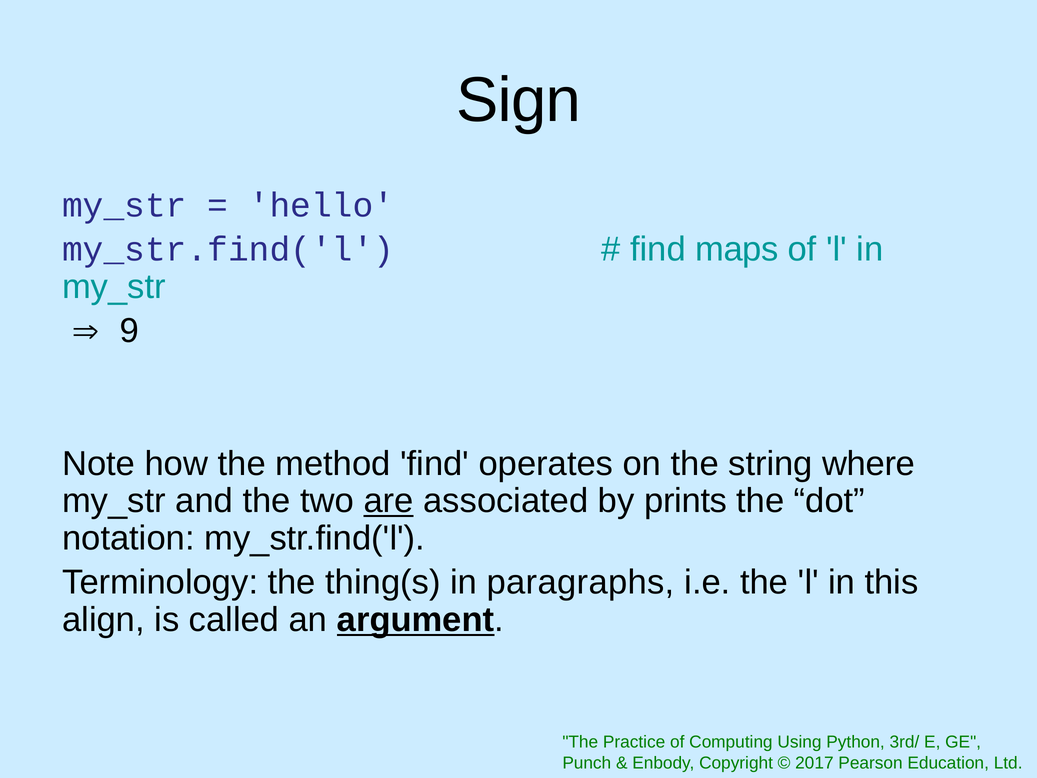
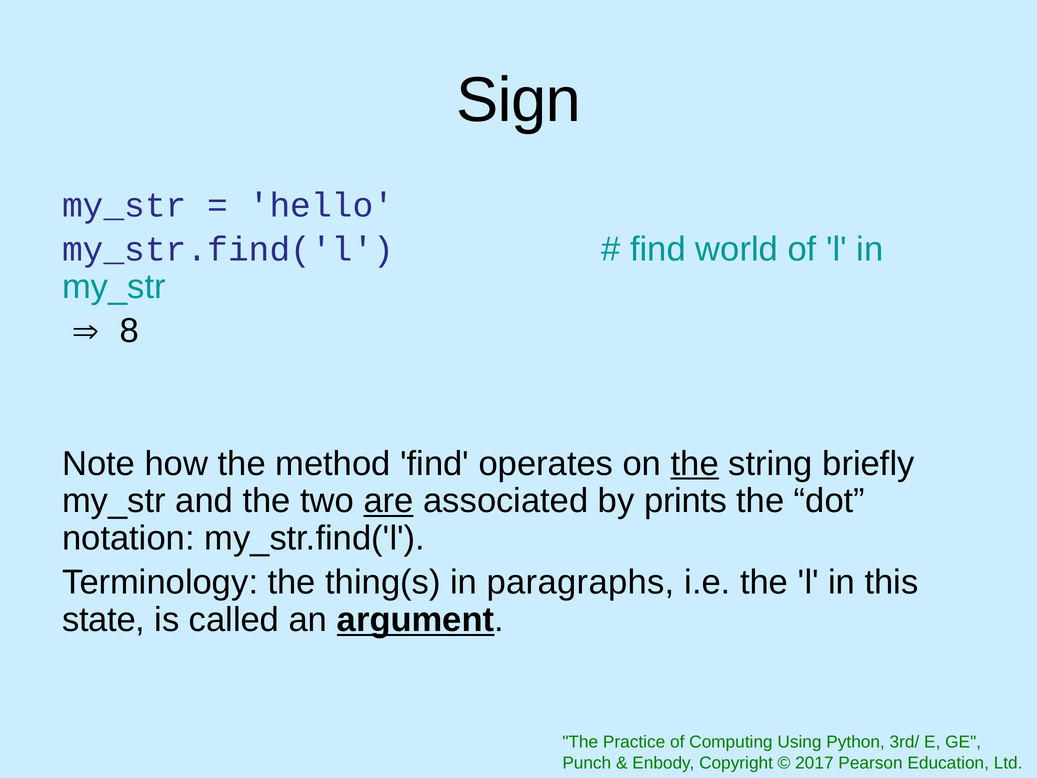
maps: maps -> world (737, 249)
9: 9 -> 8 (130, 331)
the underline: none -> present (695, 464)
where: where -> briefly (868, 464)
align: align -> state (104, 620)
